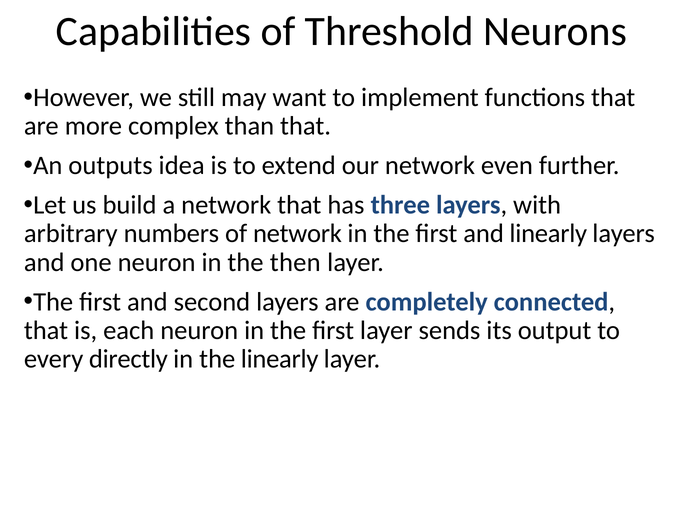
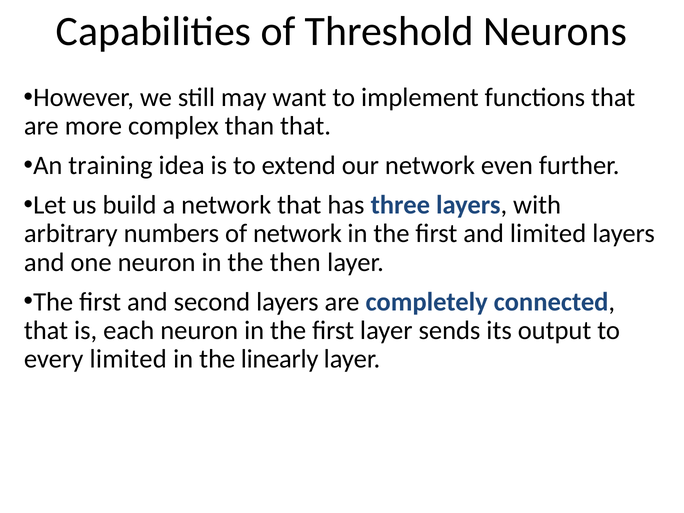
outputs: outputs -> training (110, 166)
and linearly: linearly -> limited (548, 234)
every directly: directly -> limited (128, 359)
